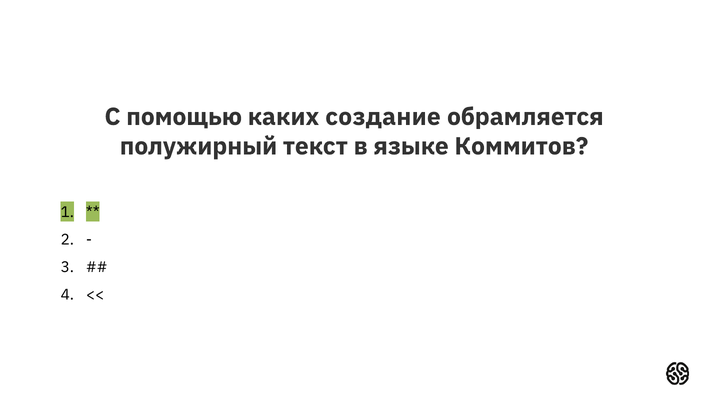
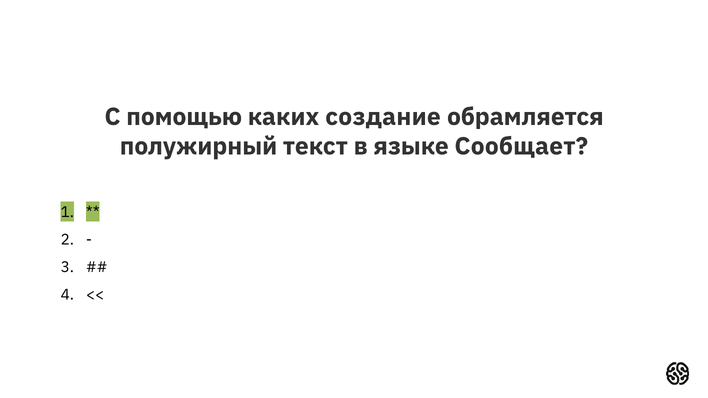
Коммитов: Коммитов -> Сообщает (521, 146)
